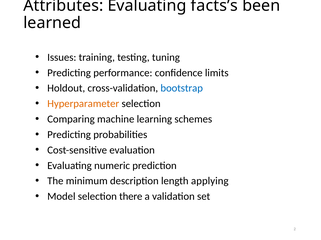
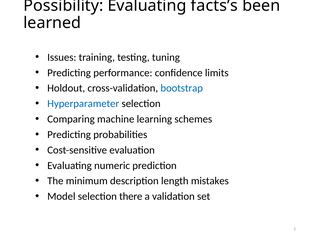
Attributes: Attributes -> Possibility (63, 6)
Hyperparameter colour: orange -> blue (83, 104)
applying: applying -> mistakes (210, 182)
